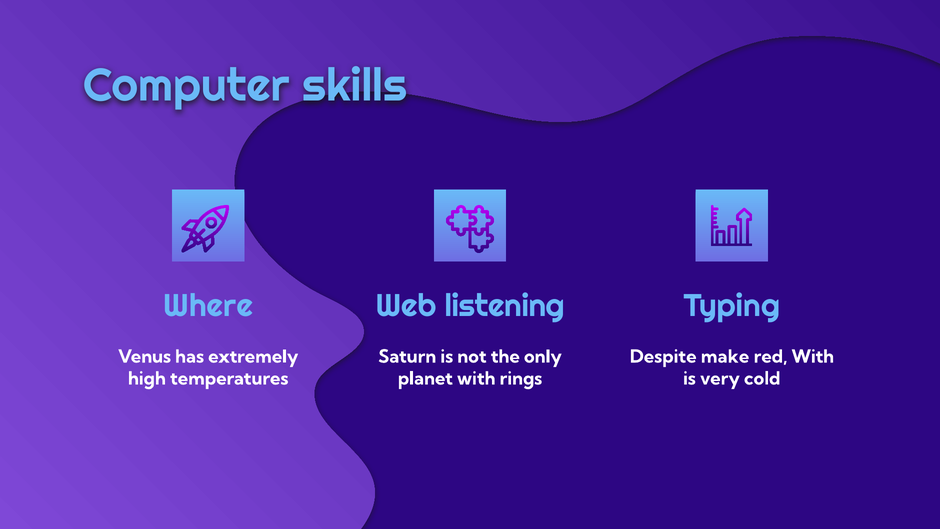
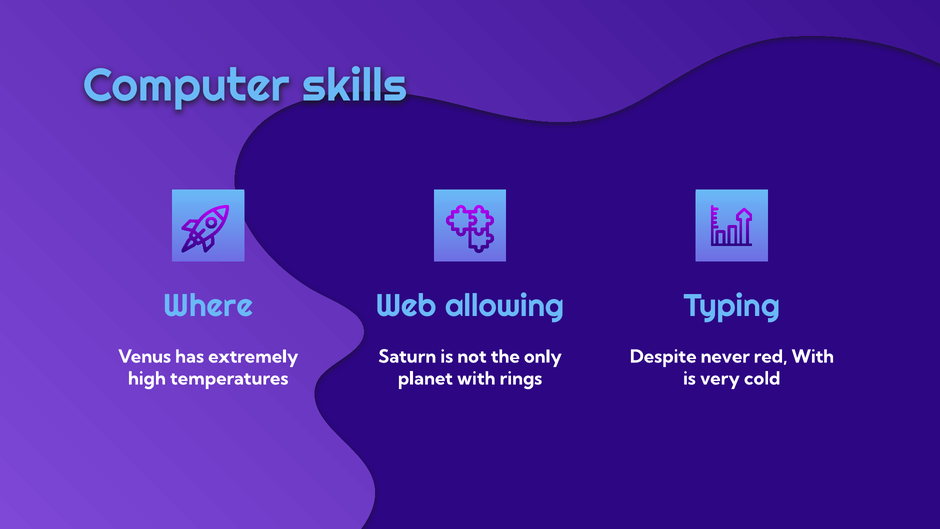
listening: listening -> allowing (505, 306)
make: make -> never (725, 356)
